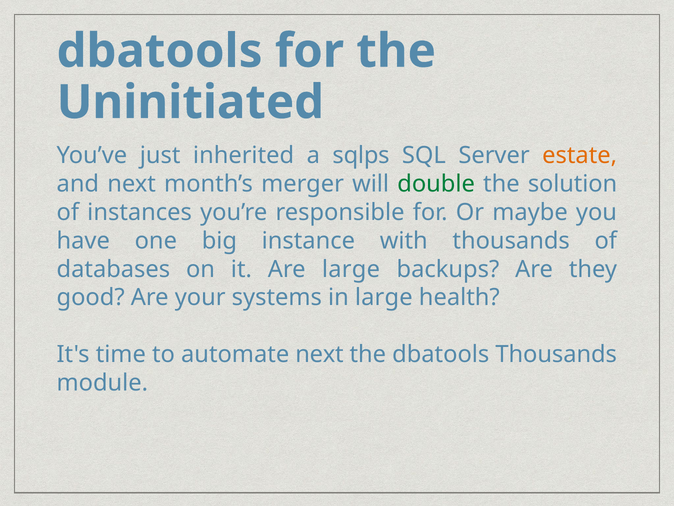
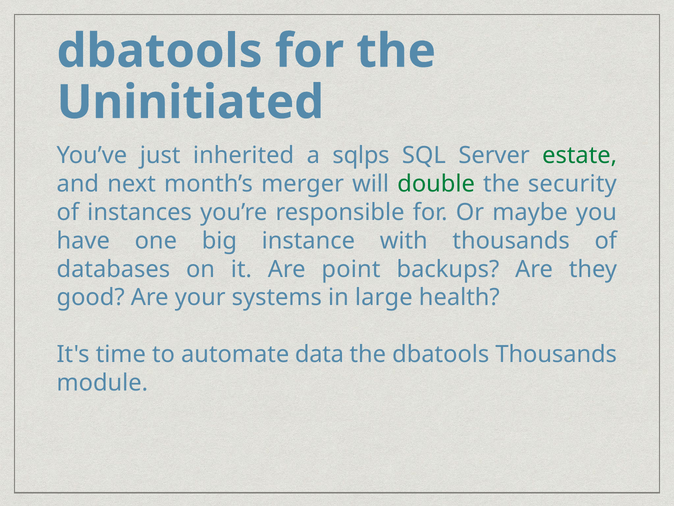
estate colour: orange -> green (580, 155)
solution: solution -> security (572, 184)
Are large: large -> point (351, 269)
automate next: next -> data (319, 354)
